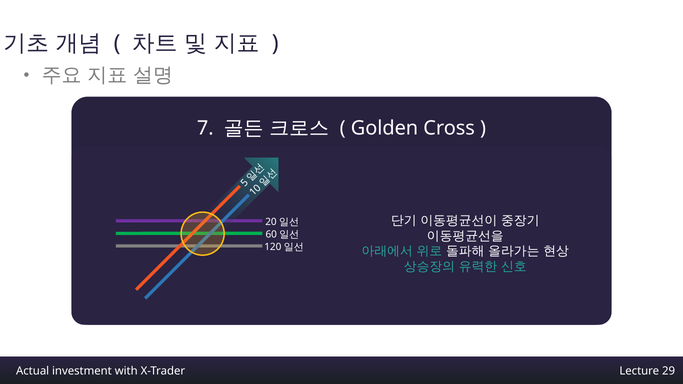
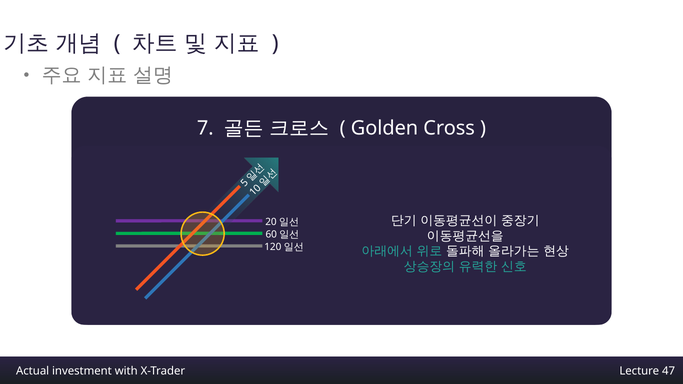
29: 29 -> 47 (669, 371)
